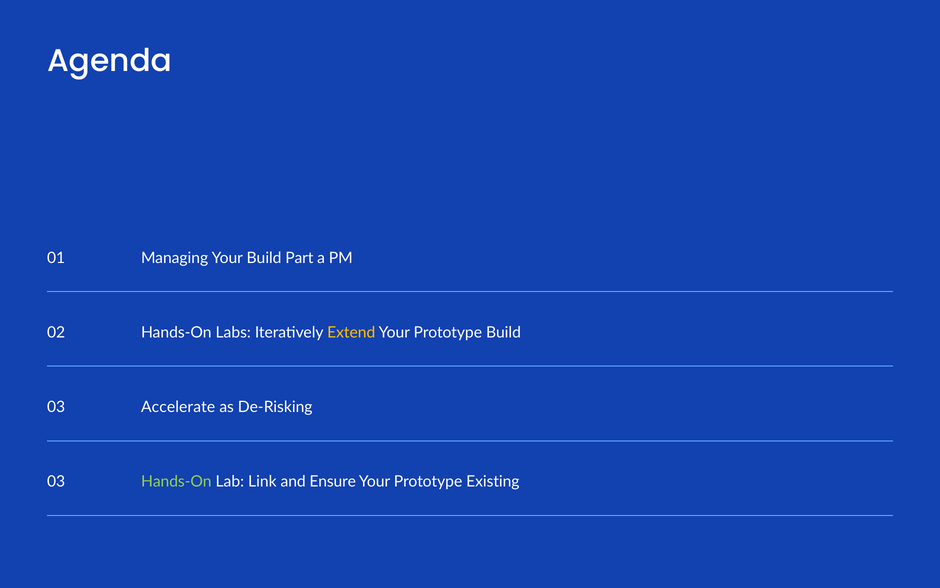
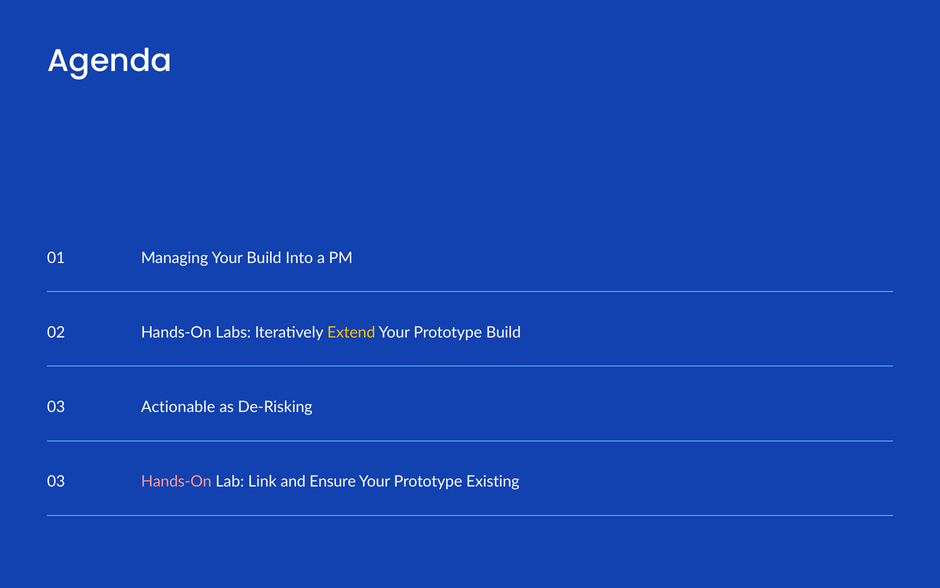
Part: Part -> Into (299, 258)
Accelerate: Accelerate -> Actionable (178, 407)
Hands-On colour: light green -> pink (176, 481)
